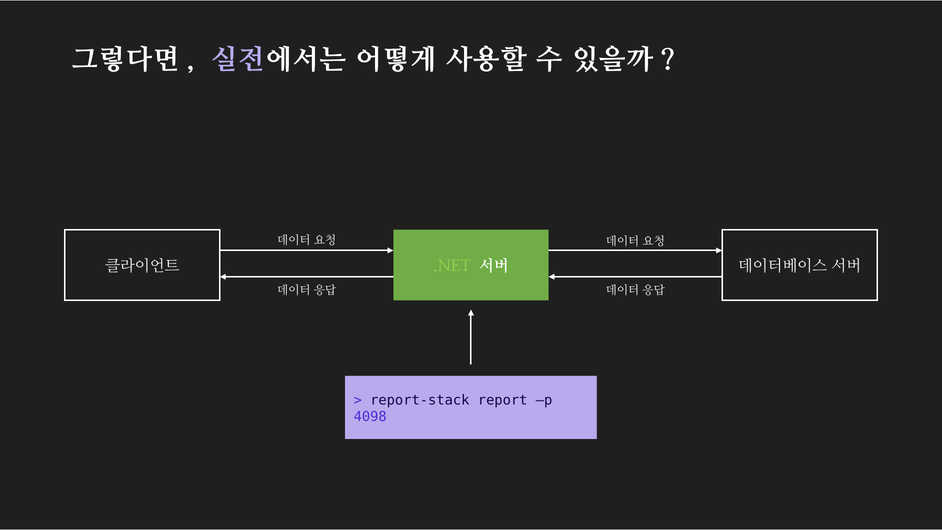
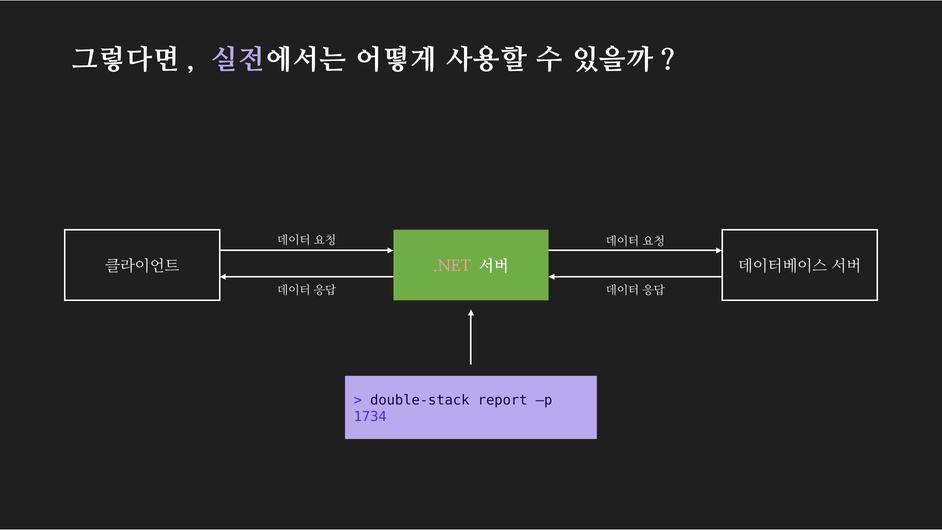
.NET colour: light green -> pink (452, 266)
report-stack: report-stack -> double-stack (420, 400)
4098: 4098 -> 1734 (370, 416)
